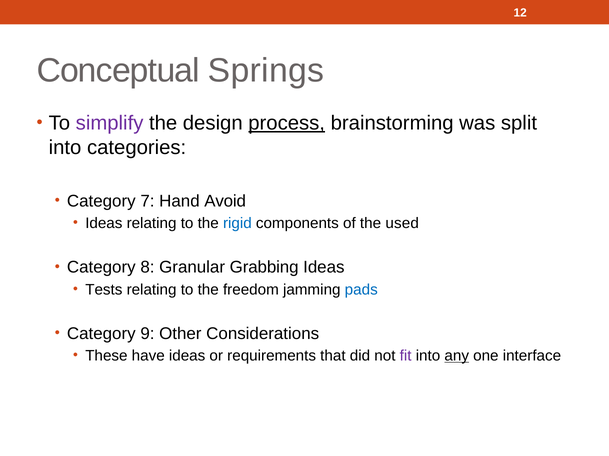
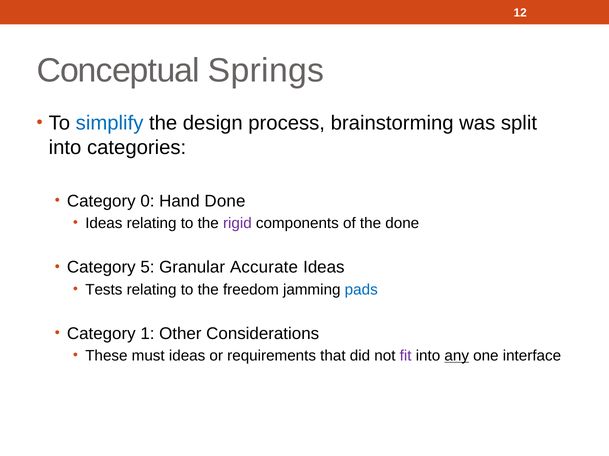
simplify colour: purple -> blue (110, 123)
process underline: present -> none (287, 123)
7: 7 -> 0 (147, 201)
Hand Avoid: Avoid -> Done (225, 201)
rigid colour: blue -> purple (237, 224)
the used: used -> done (402, 224)
8: 8 -> 5 (147, 268)
Grabbing: Grabbing -> Accurate (264, 268)
9: 9 -> 1 (147, 334)
have: have -> must (148, 356)
